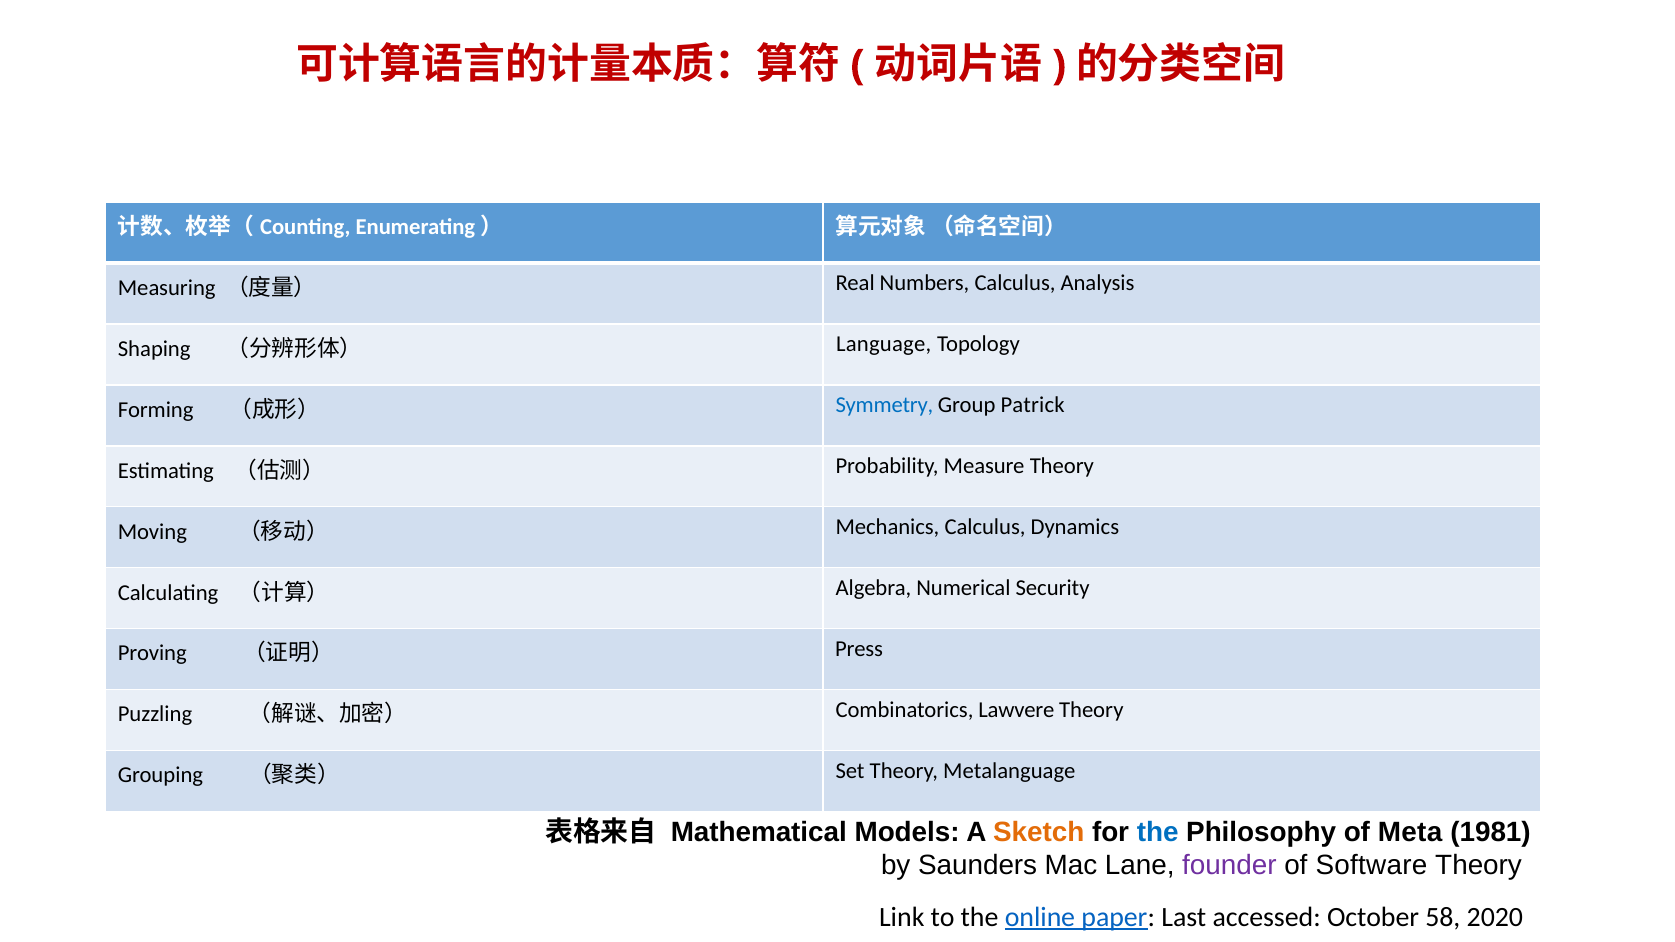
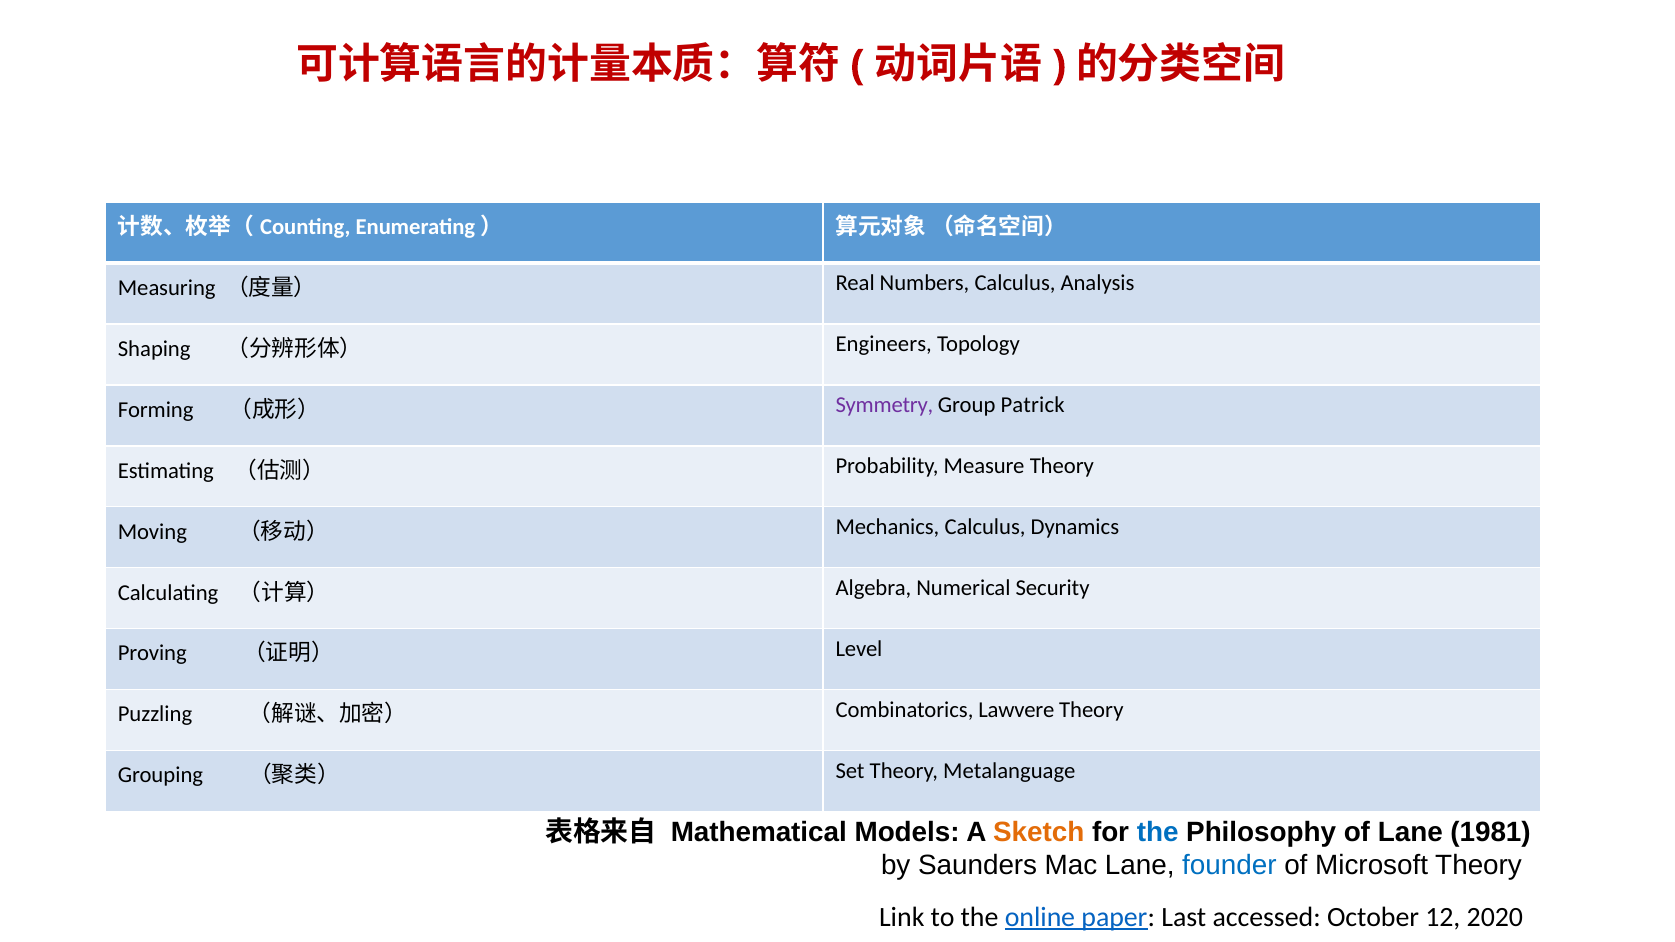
Language: Language -> Engineers (884, 344)
Symmetry colour: blue -> purple (884, 405)
Press: Press -> Level (859, 649)
of Meta: Meta -> Lane (1410, 832)
founder colour: purple -> blue (1229, 865)
Software: Software -> Microsoft (1372, 865)
58: 58 -> 12 (1443, 917)
